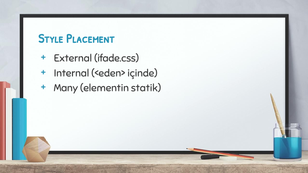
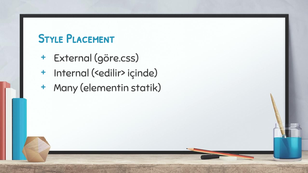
ifade.css: ifade.css -> göre.css (116, 58)
<eden>: <eden> -> <edilir> (108, 73)
